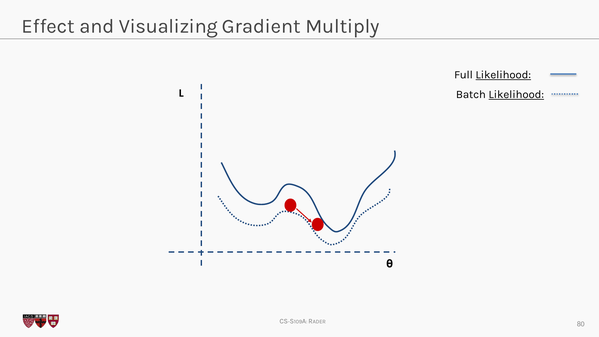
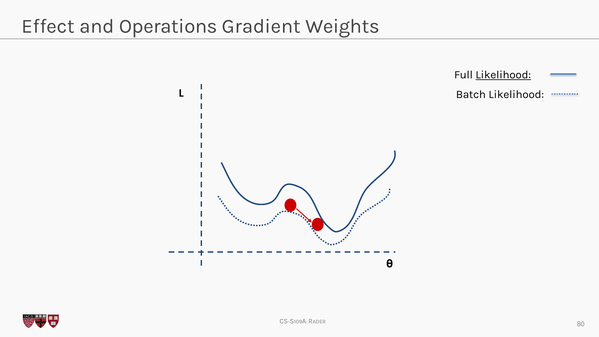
Visualizing: Visualizing -> Operations (168, 26)
Multiply: Multiply -> Weights (343, 26)
Likelihood underline: present -> none (516, 95)
